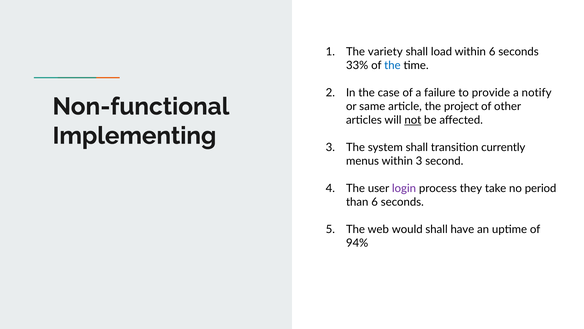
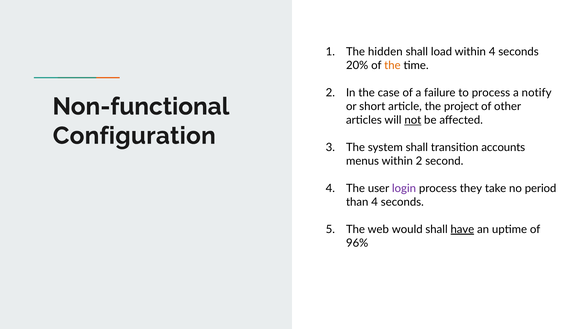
variety: variety -> hidden (385, 52)
within 6: 6 -> 4 (492, 52)
33%: 33% -> 20% (357, 65)
the colour: blue -> orange (392, 65)
to provide: provide -> process (491, 93)
same: same -> short (372, 106)
Implementing: Implementing -> Configuration (134, 136)
currently: currently -> accounts (503, 147)
within 3: 3 -> 2 (419, 161)
than 6: 6 -> 4 (375, 202)
have underline: none -> present (462, 229)
94%: 94% -> 96% (357, 243)
